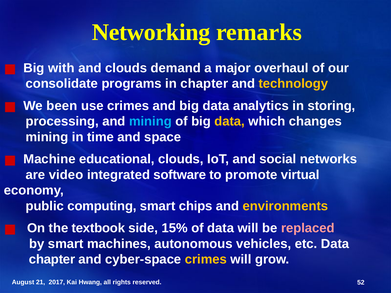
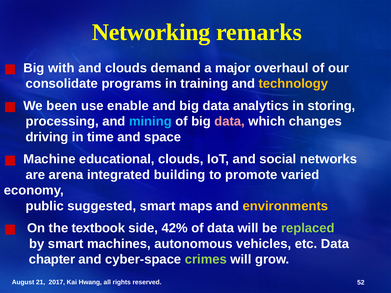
in chapter: chapter -> training (204, 84)
use crimes: crimes -> enable (128, 106)
data colour: yellow -> pink (230, 121)
mining: mining -> driving (47, 137)
video: video -> arena (66, 175)
software: software -> building (180, 175)
virtual: virtual -> varied (300, 175)
computing: computing -> suggested (102, 206)
chips: chips -> maps (196, 206)
15%: 15% -> 42% (175, 228)
replaced colour: pink -> light green (308, 228)
crimes colour: yellow -> light green (206, 260)
